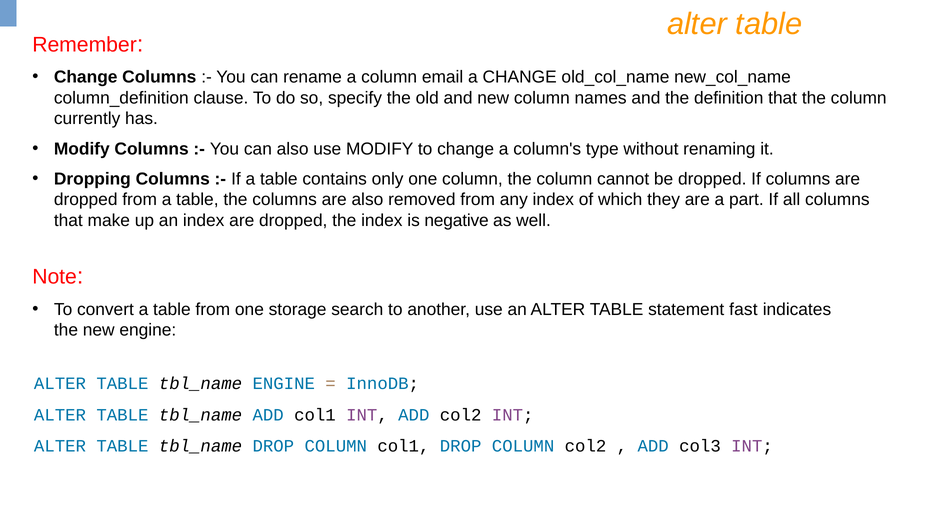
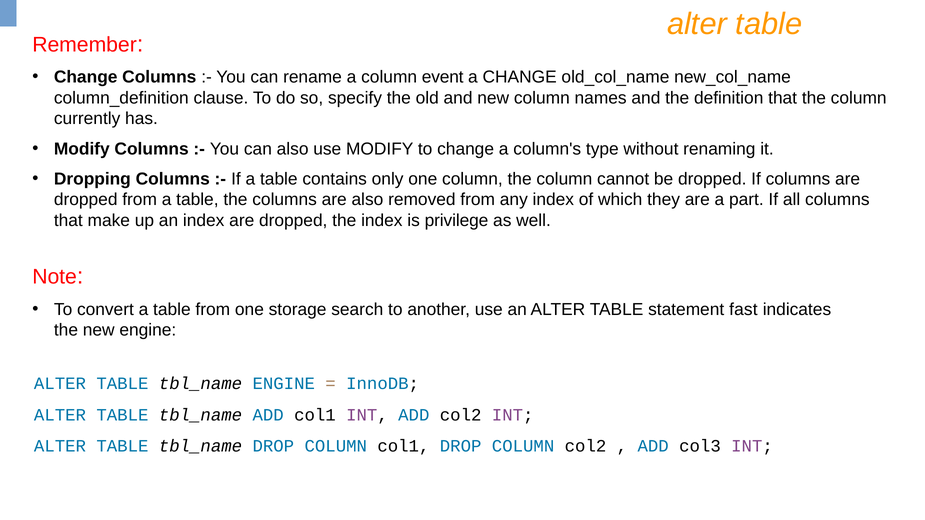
email: email -> event (443, 77)
negative: negative -> privilege (457, 221)
